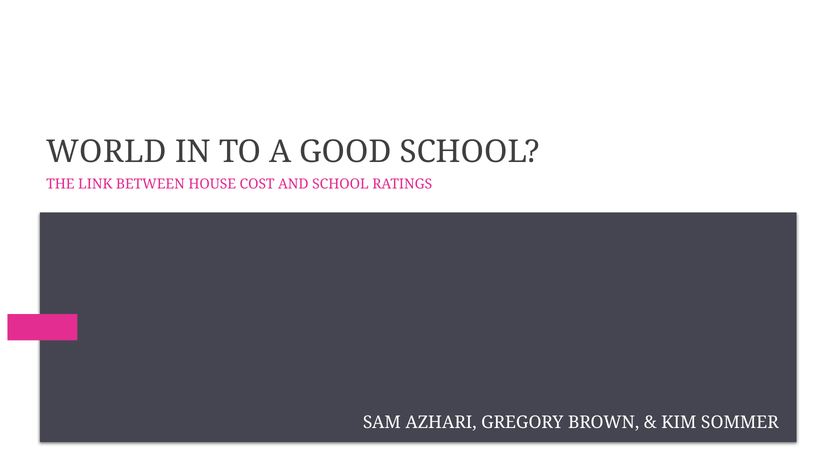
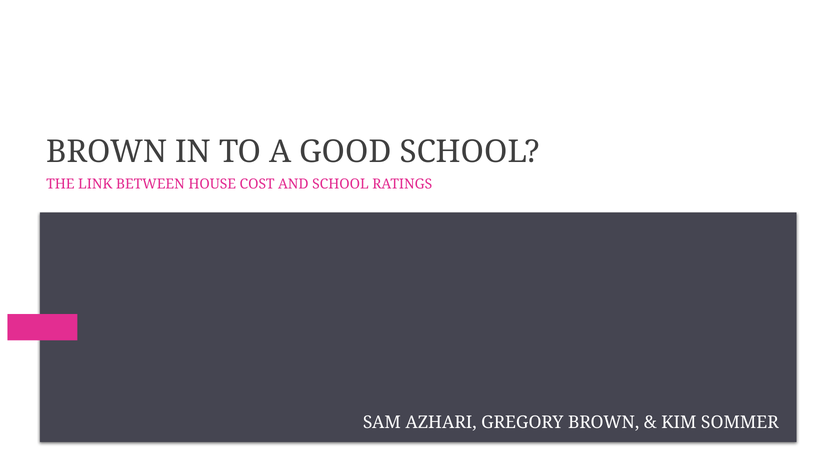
WORLD: WORLD -> BROWN (107, 152)
